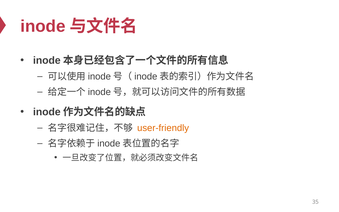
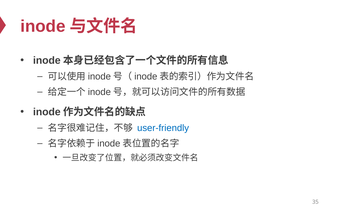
user-friendly colour: orange -> blue (163, 128)
